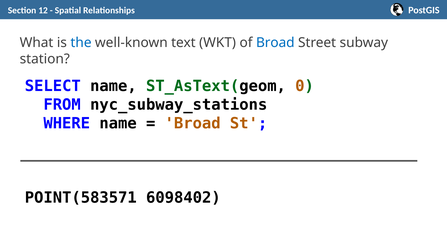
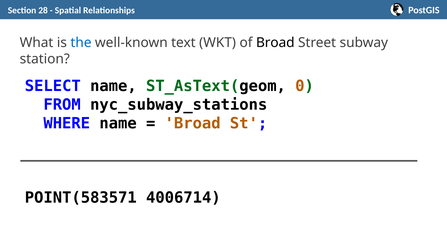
12: 12 -> 28 (43, 10)
Broad colour: blue -> black (275, 43)
6098402: 6098402 -> 4006714 (183, 198)
